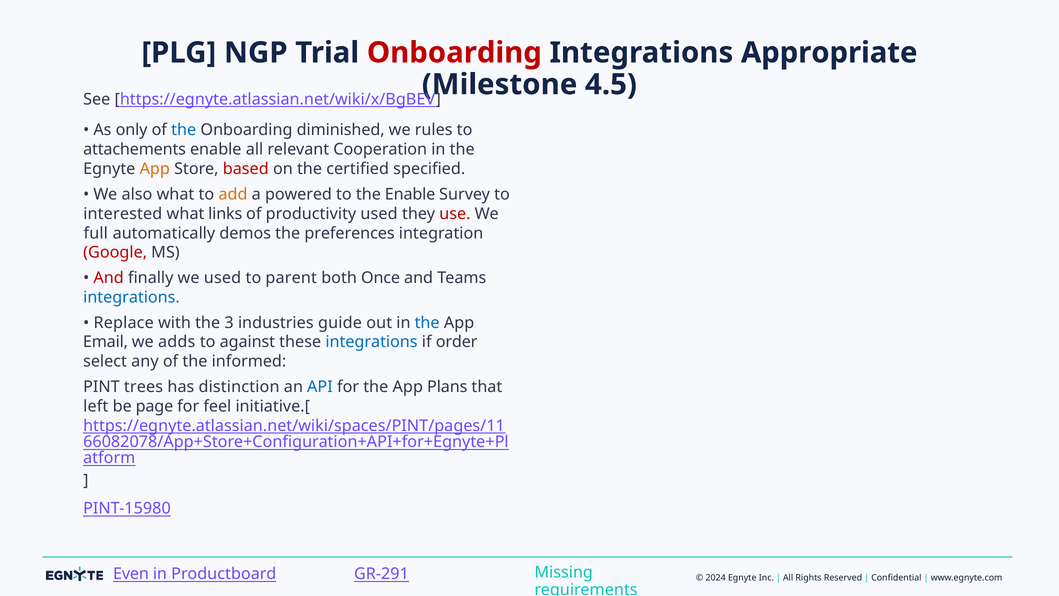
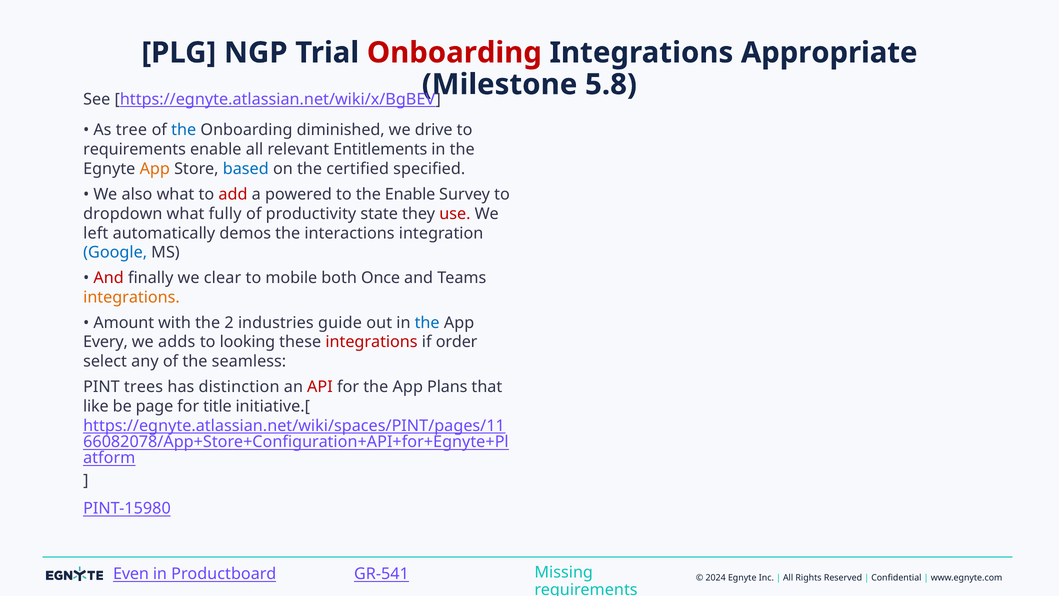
4.5: 4.5 -> 5.8 (611, 84)
only: only -> tree (131, 130)
rules: rules -> drive (434, 130)
attachements: attachements -> requirements (135, 149)
Cooperation: Cooperation -> Entitlements (380, 149)
based colour: red -> blue (246, 169)
add colour: orange -> red (233, 194)
interested: interested -> dropdown (123, 214)
links: links -> fully (225, 214)
productivity used: used -> state (379, 214)
full: full -> left (96, 233)
preferences: preferences -> interactions (349, 233)
Google colour: red -> blue (115, 252)
we used: used -> clear (223, 278)
parent: parent -> mobile (291, 278)
integrations colour: blue -> orange (132, 297)
Replace: Replace -> Amount (124, 323)
3: 3 -> 2 (229, 323)
Email: Email -> Every (105, 342)
against: against -> looking (247, 342)
integrations colour: blue -> red (372, 342)
informed: informed -> seamless (249, 361)
API colour: blue -> red (320, 387)
left: left -> like (96, 406)
feel: feel -> title (217, 406)
GR-291: GR-291 -> GR-541 (381, 574)
